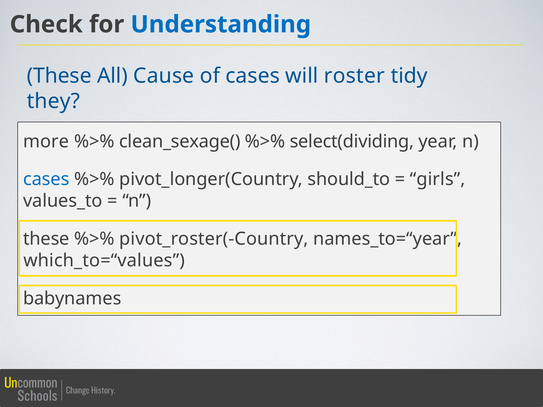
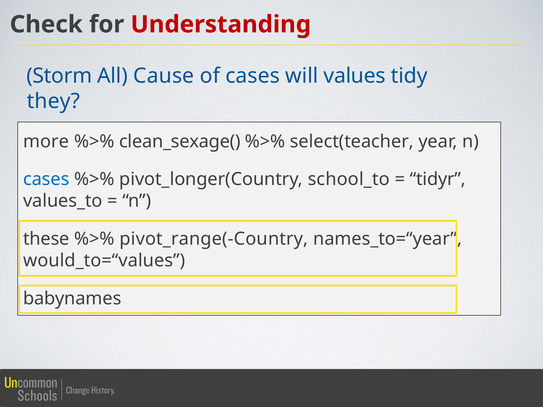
Understanding colour: blue -> red (221, 24)
These: These -> Storm (59, 76)
roster: roster -> values (355, 76)
select(dividing: select(dividing -> select(teacher (352, 142)
should_to: should_to -> school_to (349, 179)
girls: girls -> tidyr (438, 179)
pivot_roster(-Country: pivot_roster(-Country -> pivot_range(-Country (214, 239)
which_to=“values: which_to=“values -> would_to=“values (104, 261)
